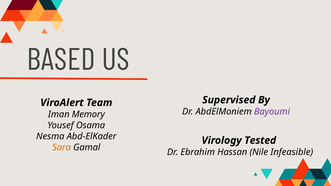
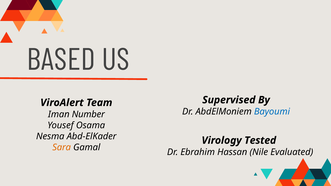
Bayoumi colour: purple -> blue (272, 112)
Memory: Memory -> Number (88, 114)
Infeasible: Infeasible -> Evaluated (292, 152)
